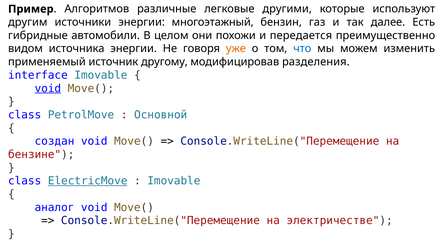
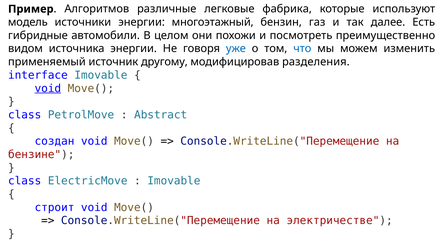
другими: другими -> фабрика (287, 9)
другим: другим -> модель (28, 22)
передается: передается -> посмотреть (301, 35)
уже colour: orange -> blue (236, 49)
Основной: Основной -> Abstract (161, 115)
ElectricMove underline: present -> none (88, 181)
аналог: аналог -> строит (54, 207)
